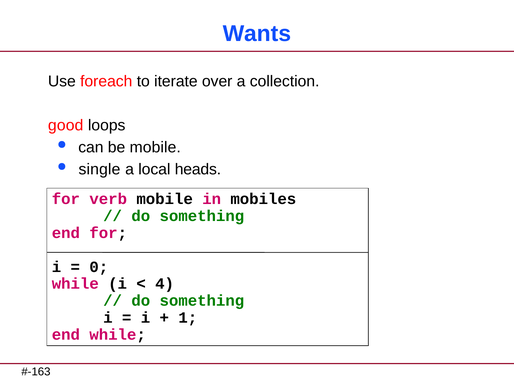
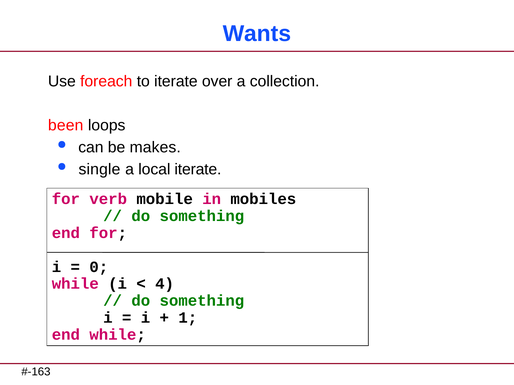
good: good -> been (66, 126)
be mobile: mobile -> makes (155, 147)
local heads: heads -> iterate (198, 169)
